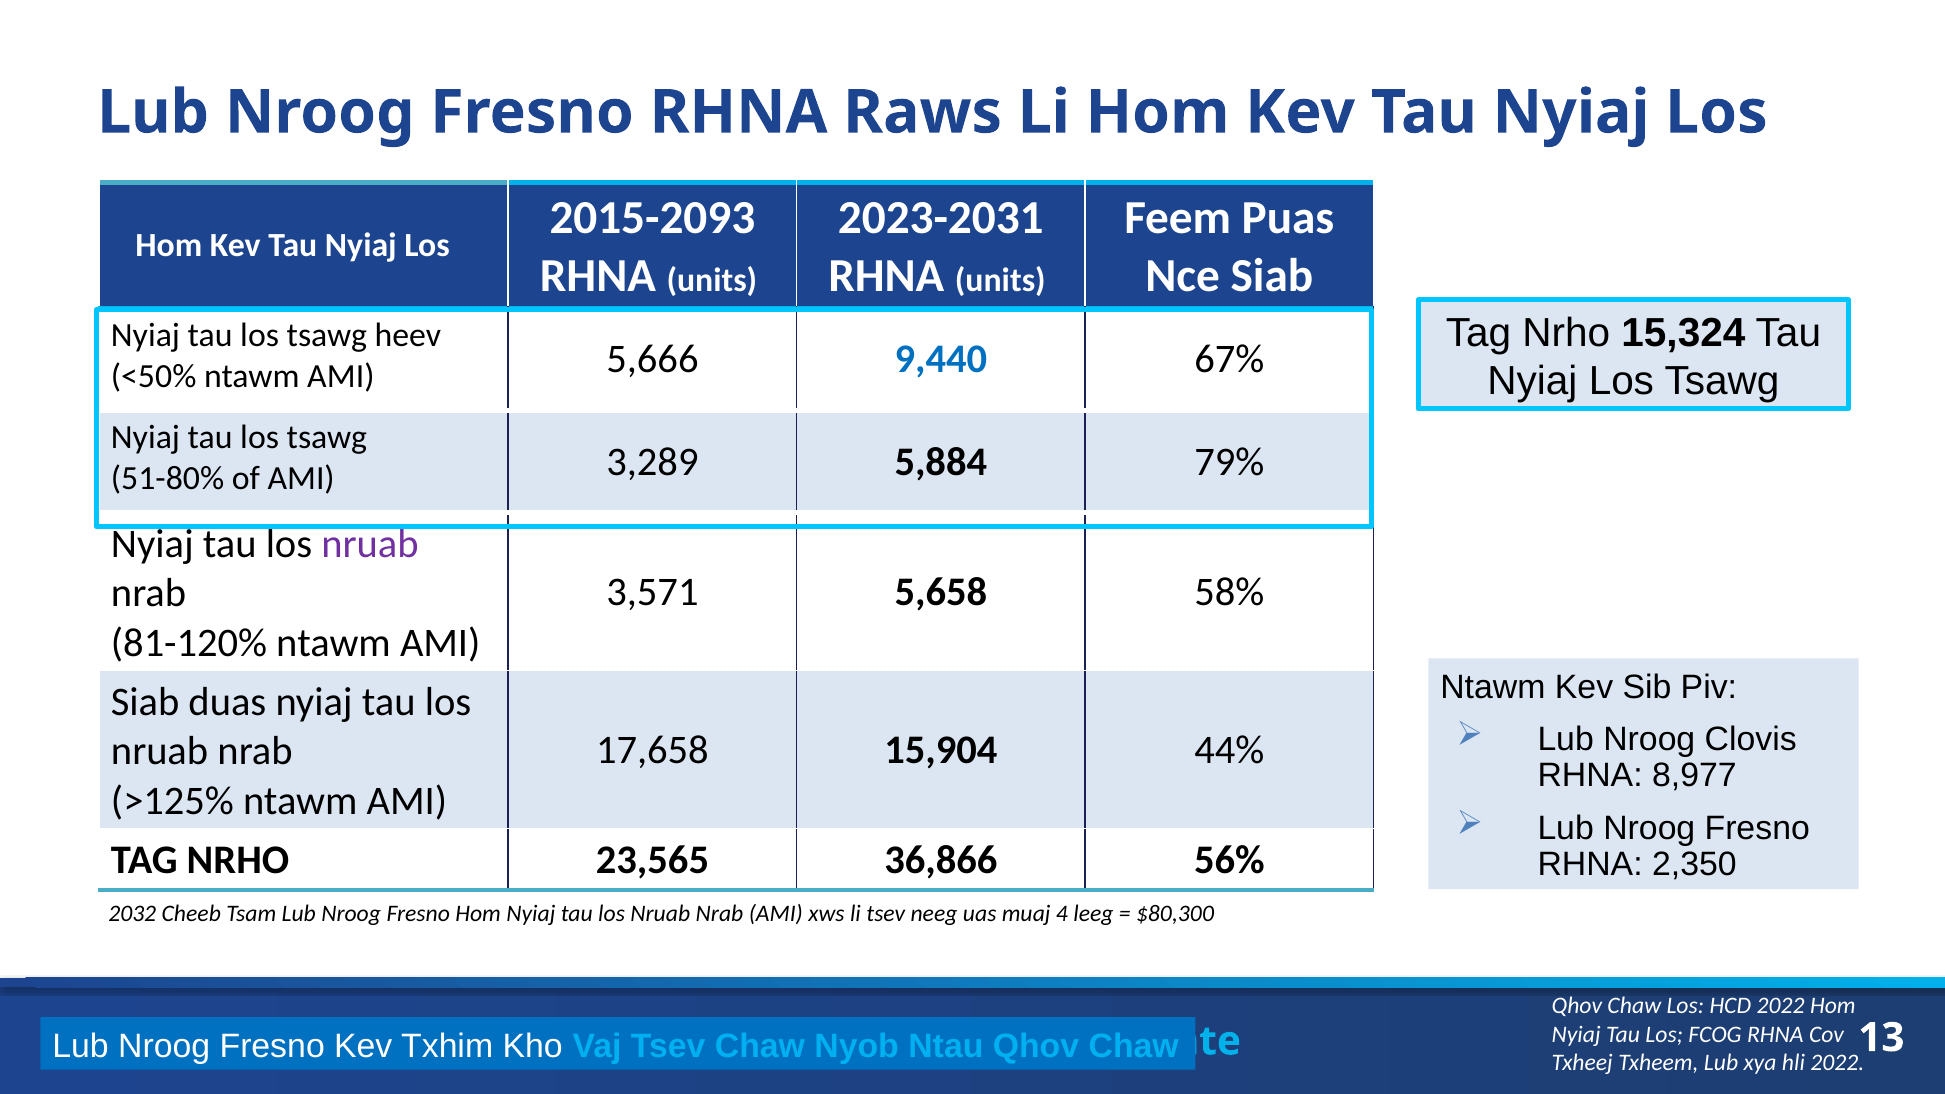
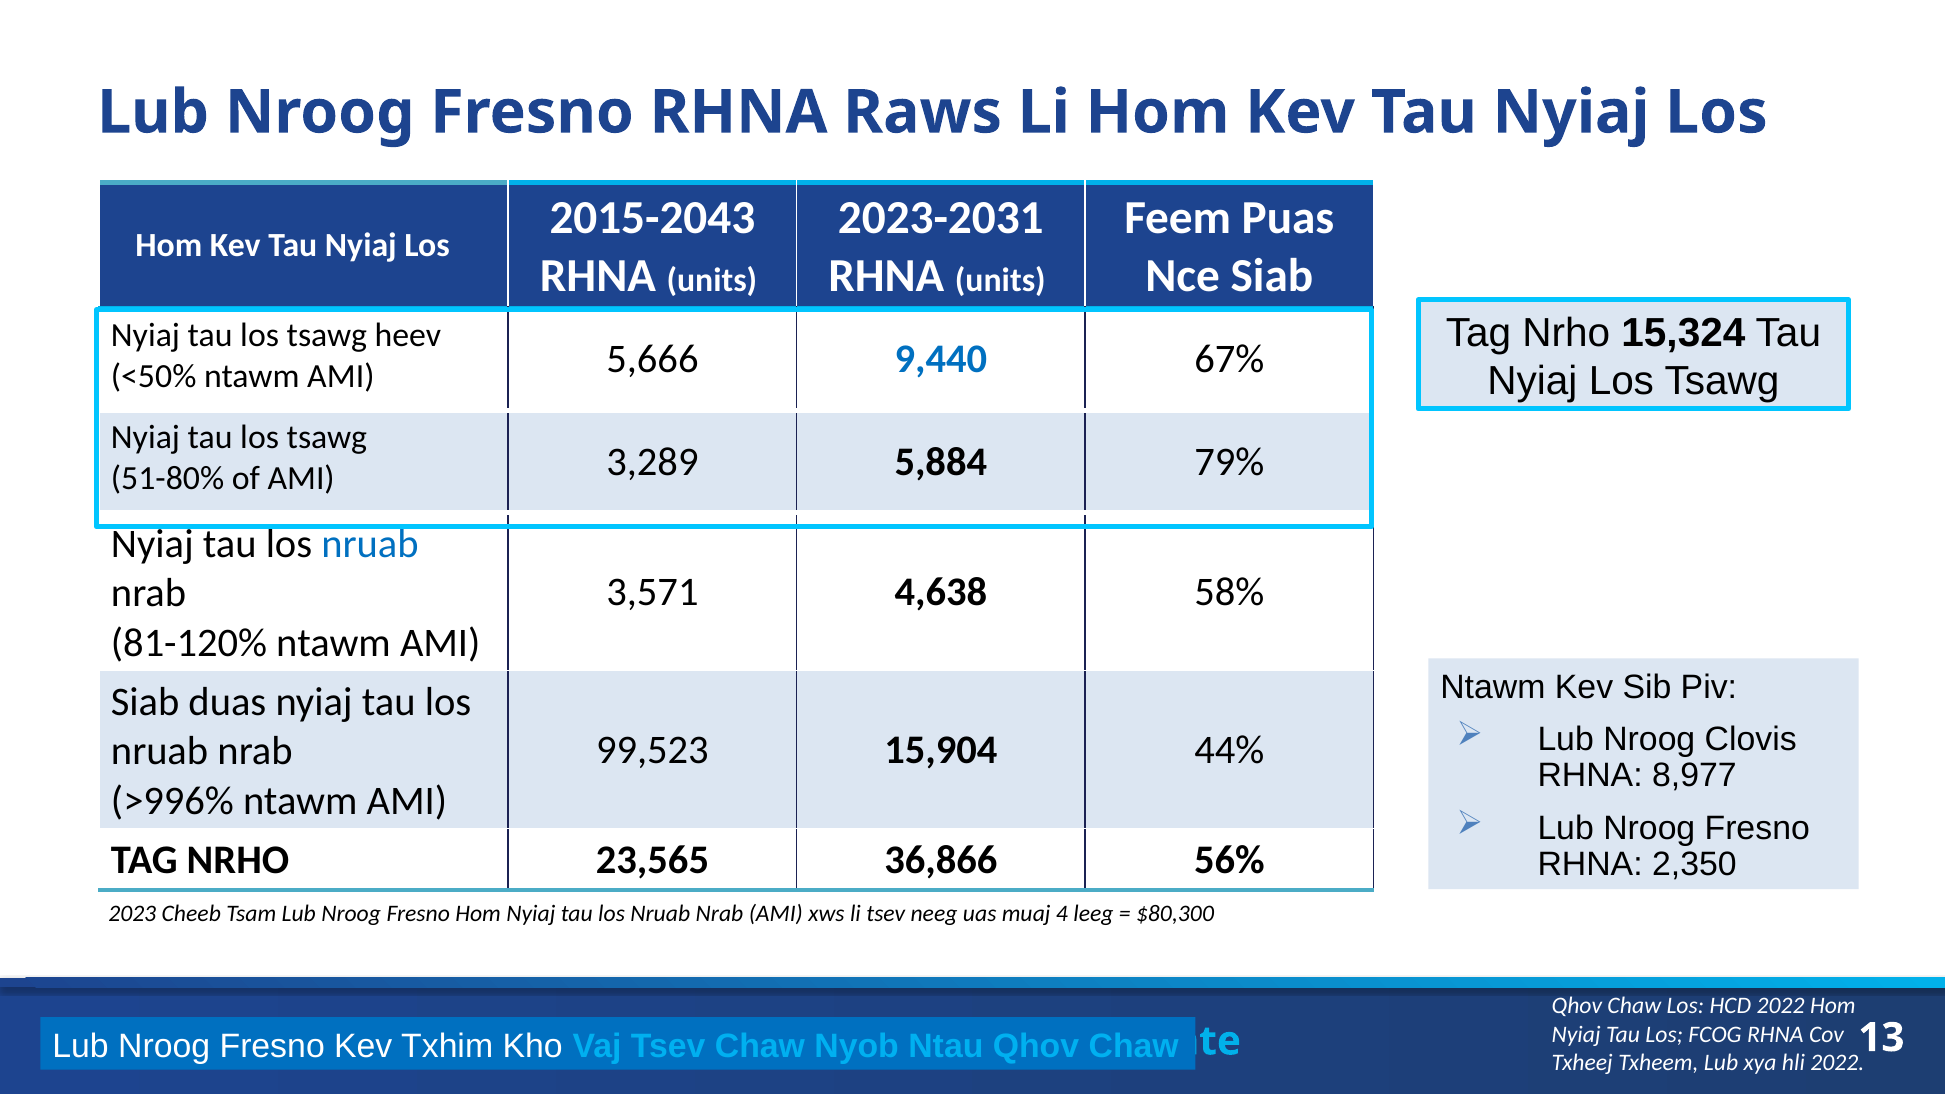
2015-2093: 2015-2093 -> 2015-2043 (652, 218)
nruab colour: purple -> blue (370, 544)
5,658: 5,658 -> 4,638 (941, 592)
17,658: 17,658 -> 99,523 (652, 750)
>125%: >125% -> >996% (172, 801)
2032: 2032 -> 2023 (132, 913)
